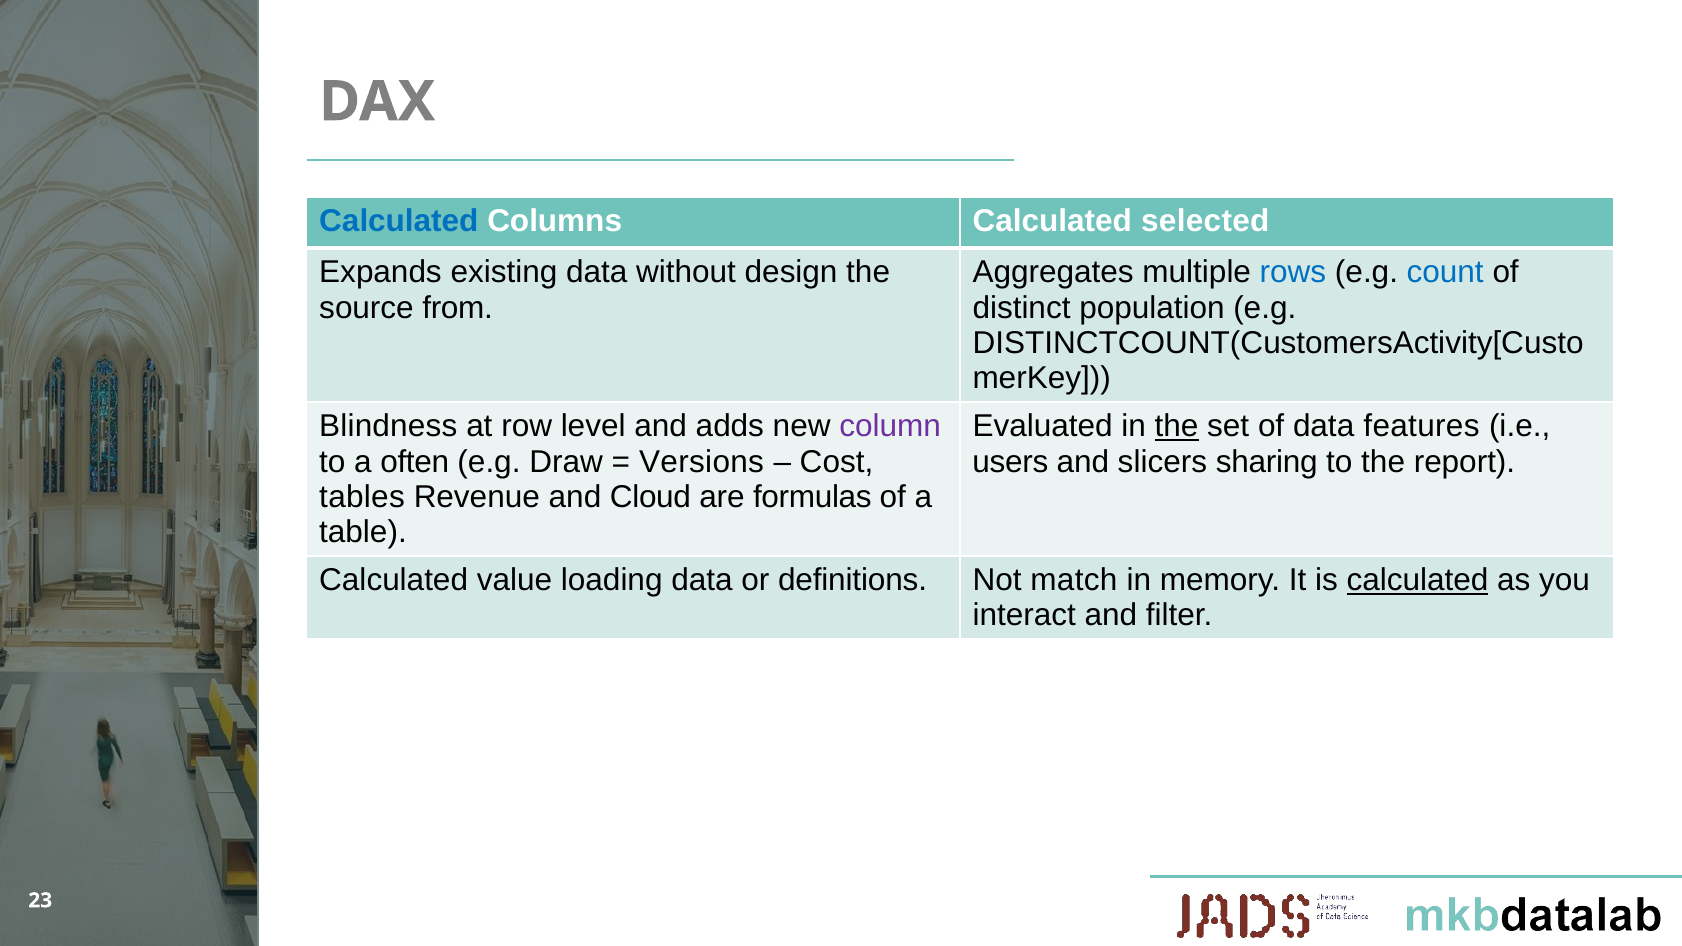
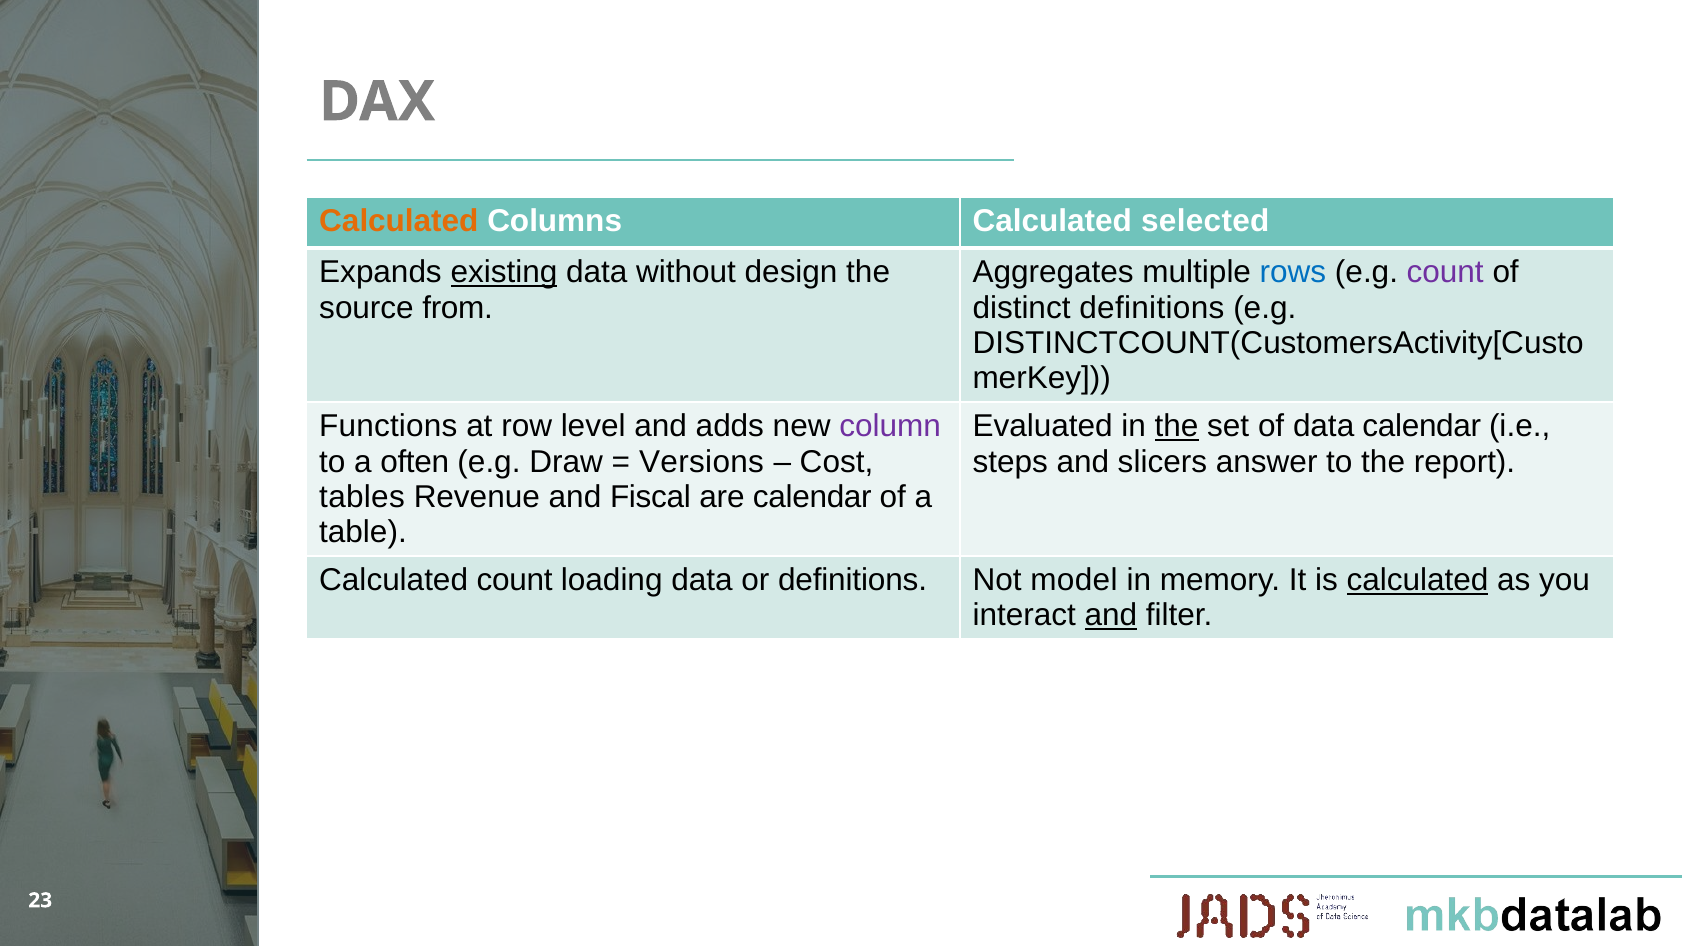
Calculated colour: blue -> orange (399, 221)
existing underline: none -> present (504, 273)
count colour: blue -> purple (1445, 273)
distinct population: population -> definitions (1152, 308)
Blindness: Blindness -> Functions (388, 426)
data features: features -> calendar (1422, 426)
users: users -> steps (1010, 462)
sharing: sharing -> answer (1267, 462)
Cloud: Cloud -> Fiscal (650, 497)
are formulas: formulas -> calendar (812, 497)
Calculated value: value -> count (515, 580)
match: match -> model (1074, 580)
and underline: none -> present (1111, 616)
